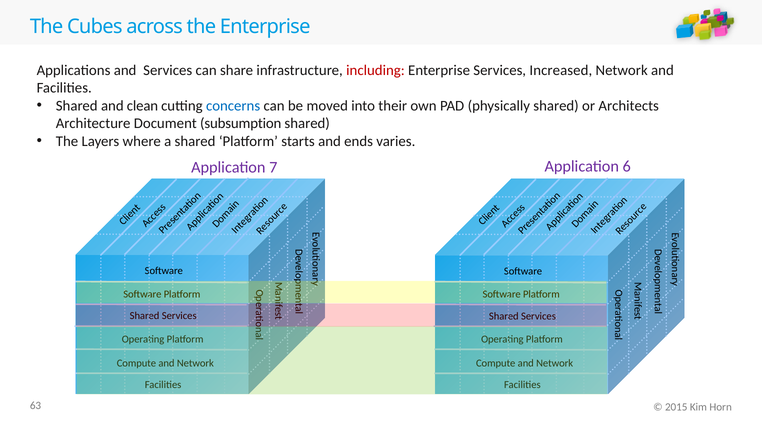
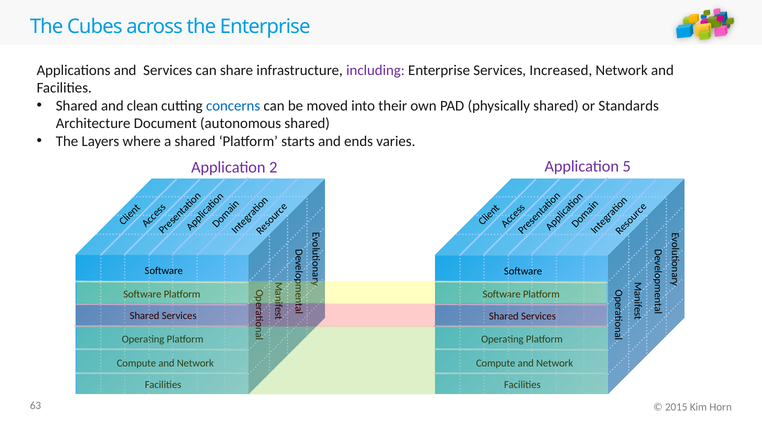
including colour: red -> purple (375, 70)
Architects: Architects -> Standards (629, 106)
subsumption: subsumption -> autonomous (241, 123)
6: 6 -> 5 (627, 166)
Application 7: 7 -> 2 (273, 167)
